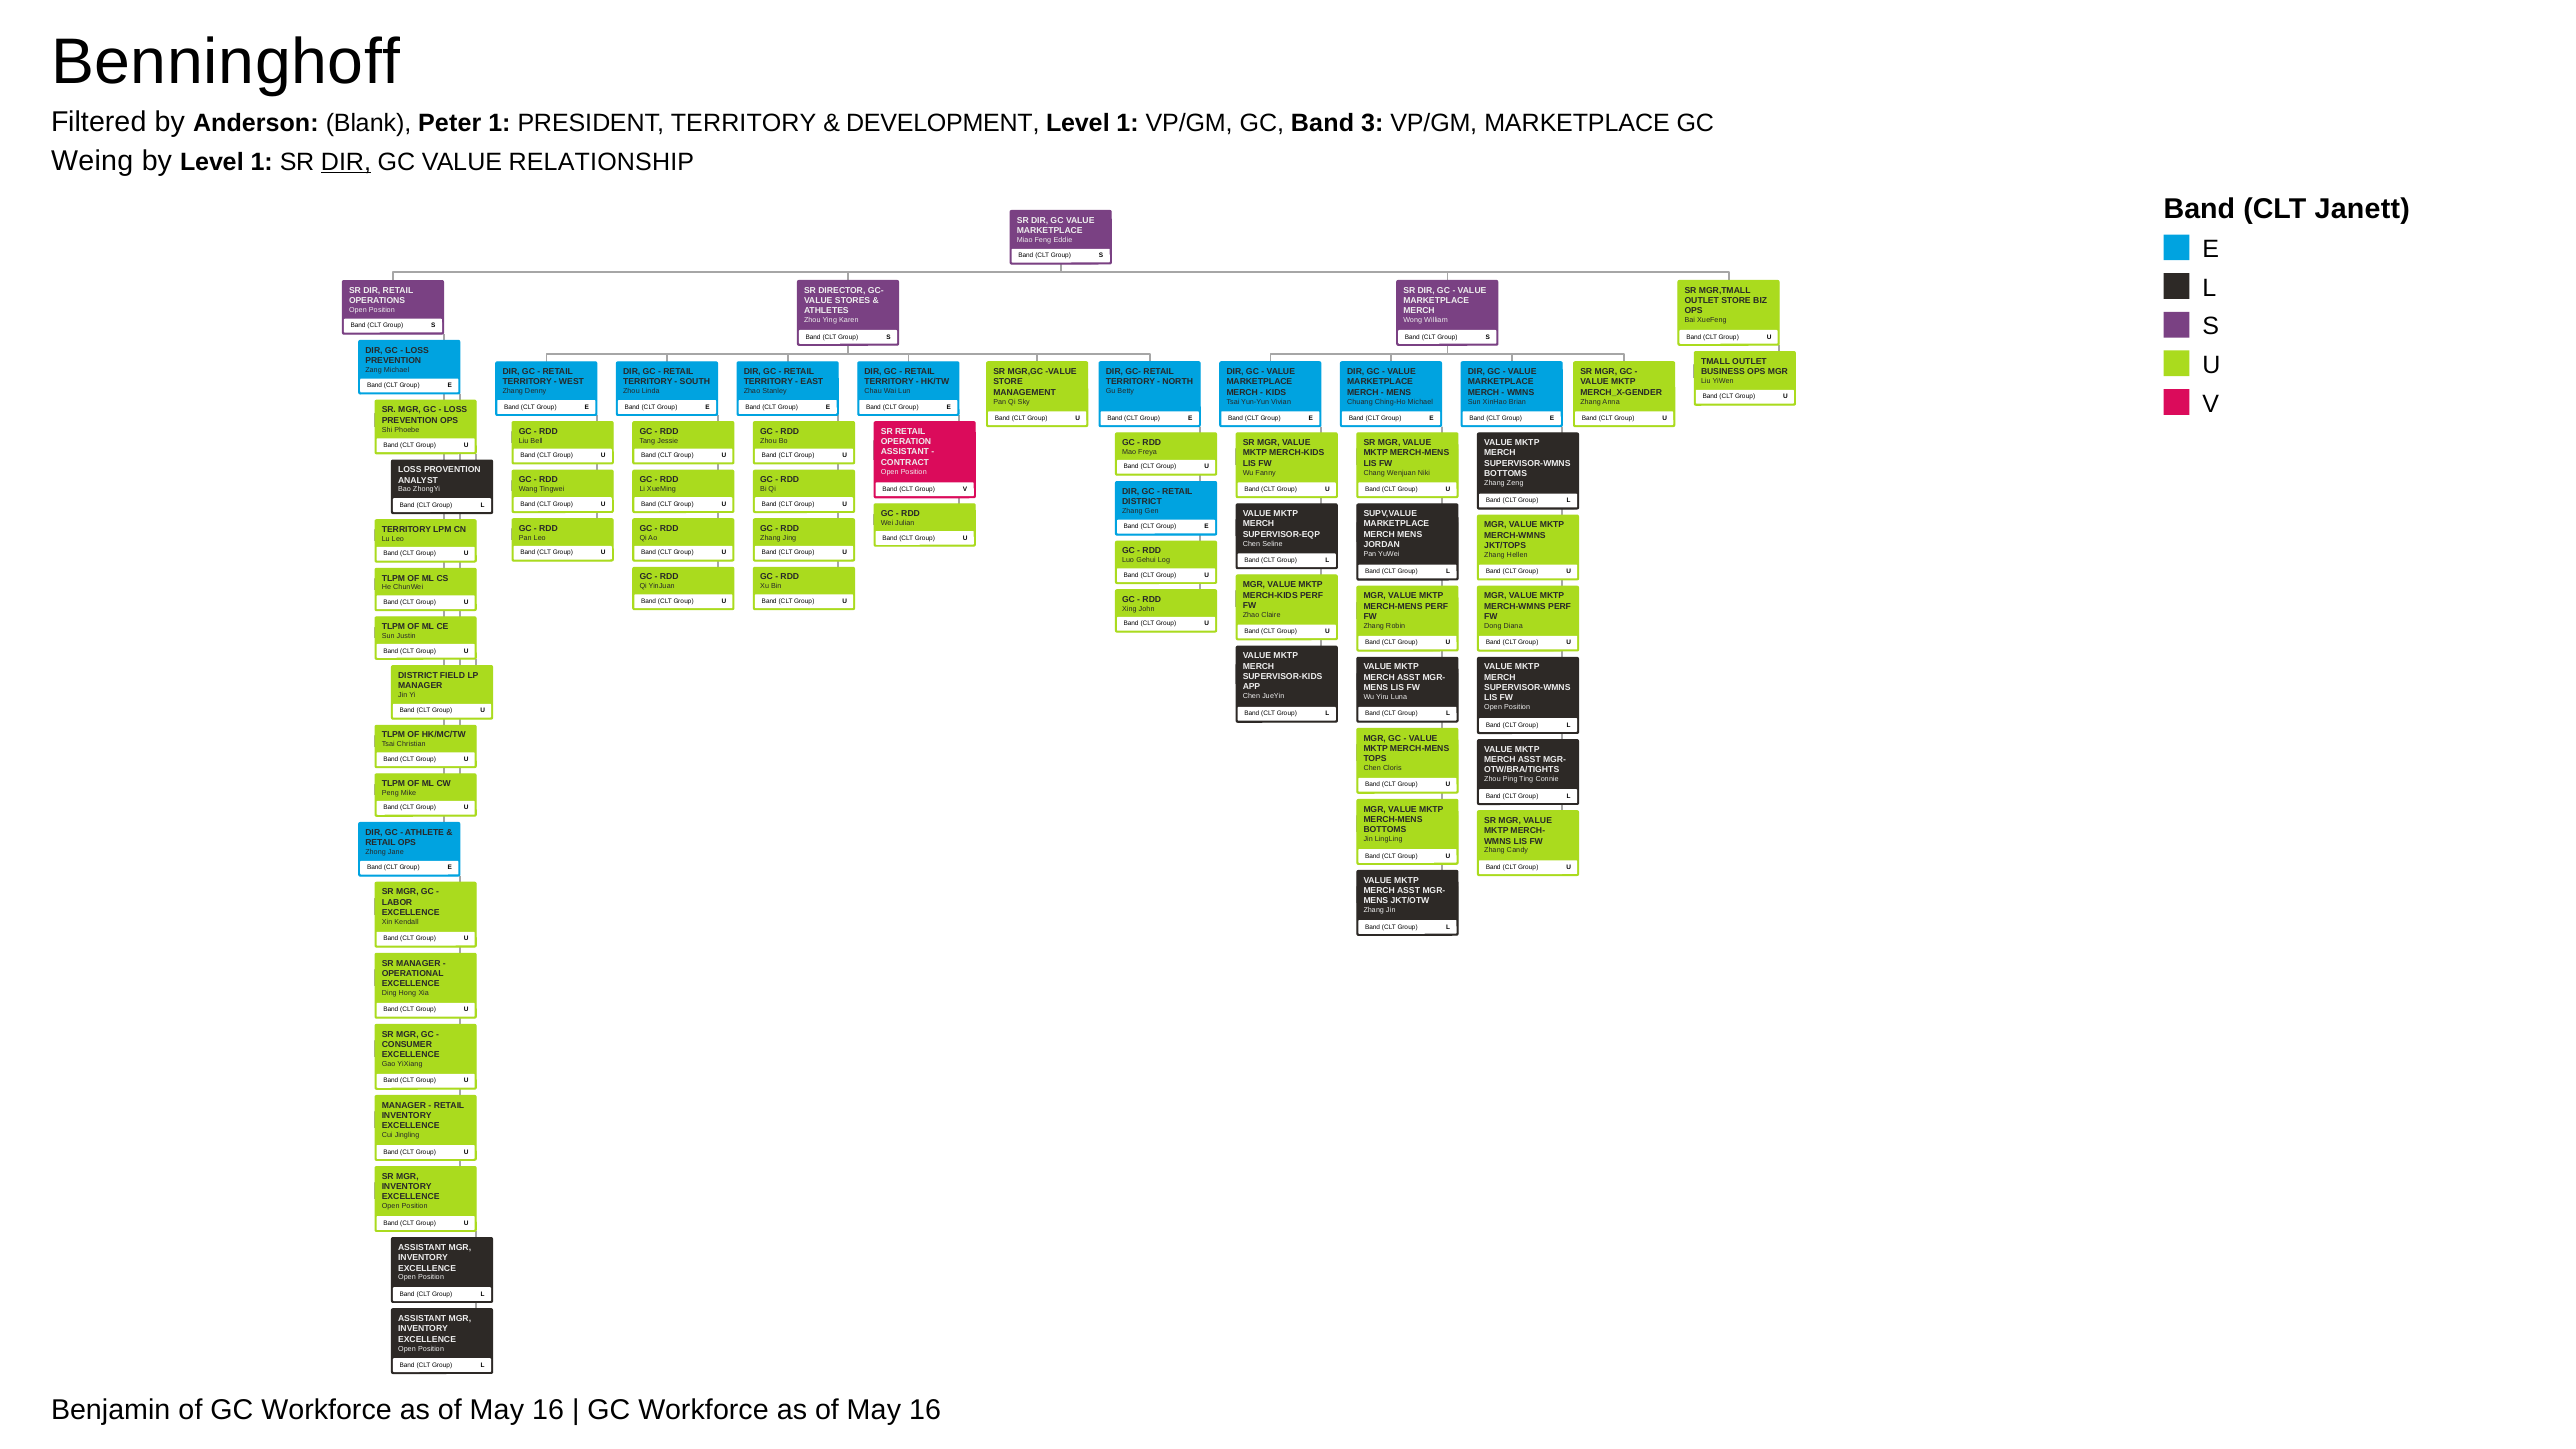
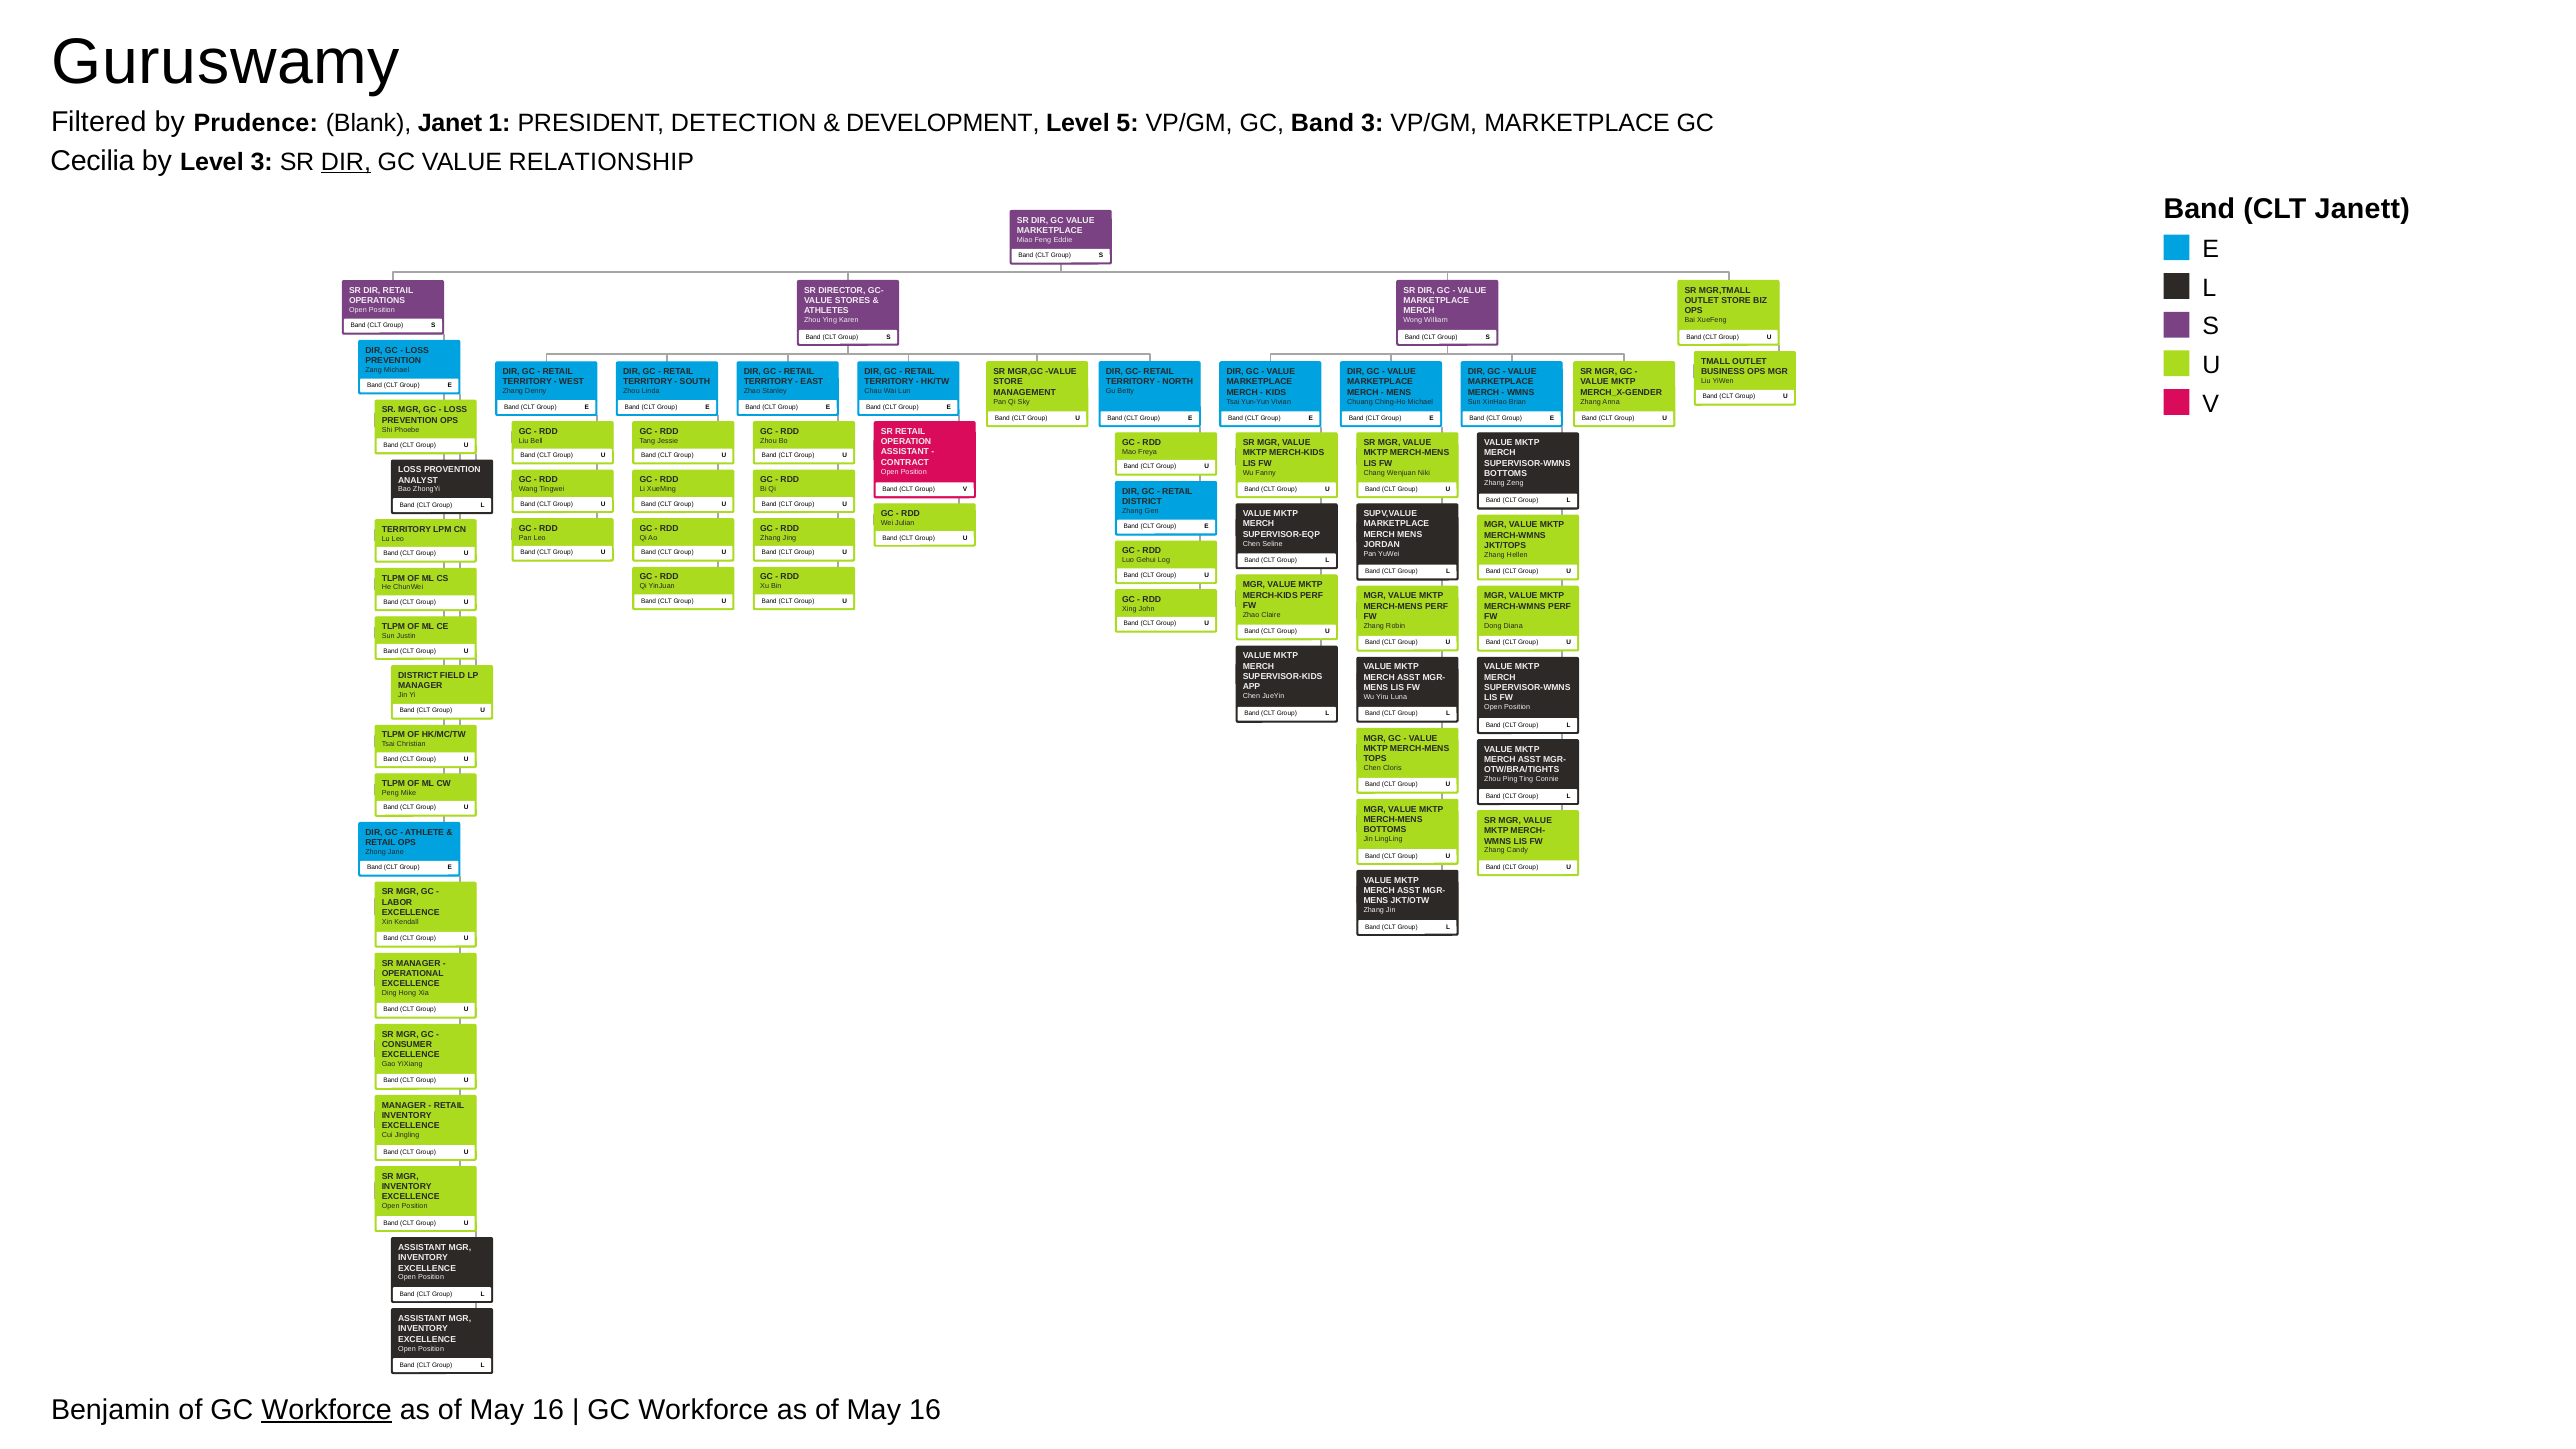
Benninghoff: Benninghoff -> Guruswamy (226, 62)
Anderson: Anderson -> Prudence (256, 123)
Peter: Peter -> Janet (450, 123)
PRESIDENT TERRITORY: TERRITORY -> DETECTION (744, 123)
1: 1 -> 5 (1128, 123)
Weing: Weing -> Cecilia (93, 161)
by Level 1: 1 -> 3 (262, 162)
Workforce underline: none -> present (327, 1410)
